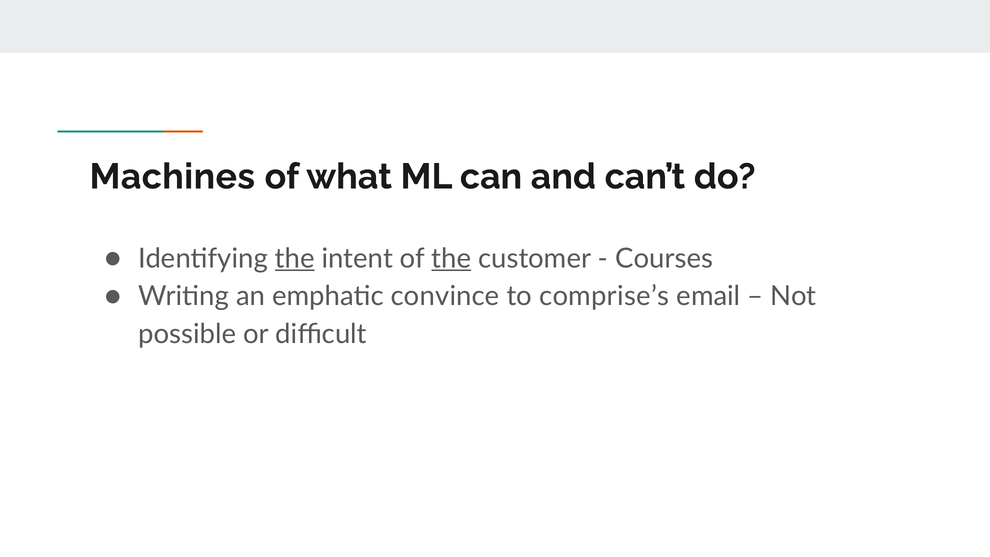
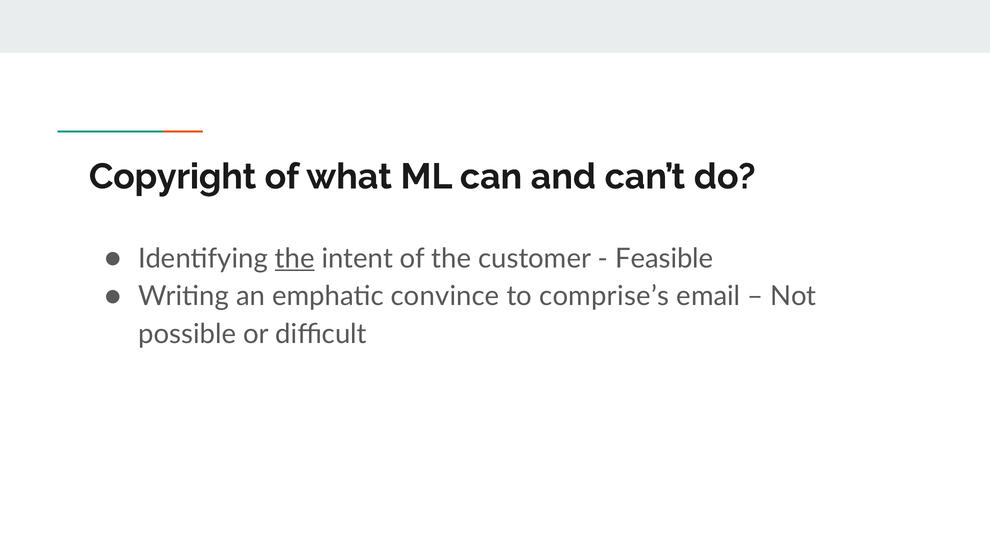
Machines: Machines -> Copyright (173, 177)
the underline: present -> none (451, 258)
Courses: Courses -> Feasible (664, 258)
